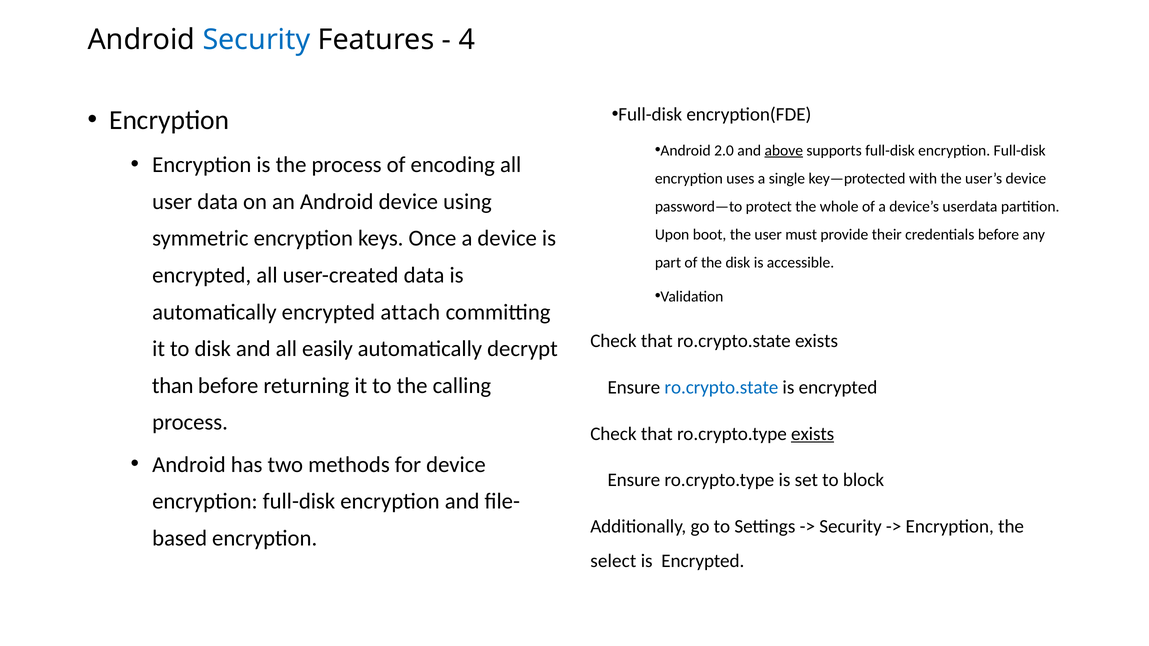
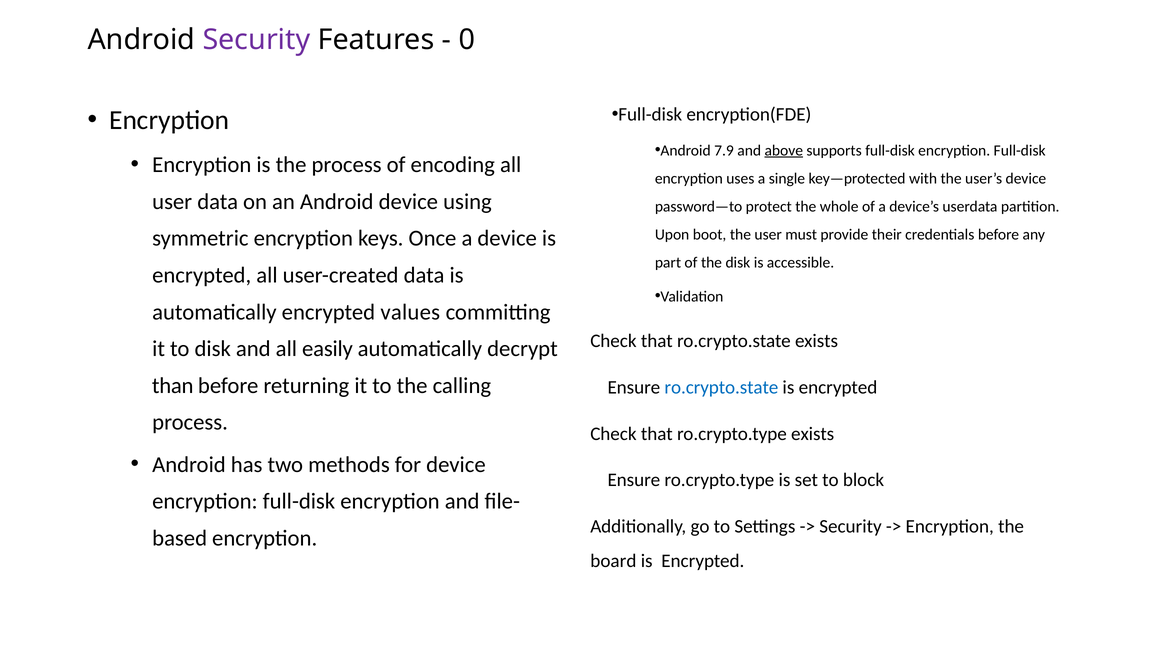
Security colour: blue -> purple (256, 40)
4: 4 -> 0 (467, 40)
2.0: 2.0 -> 7.9 (724, 150)
attach: attach -> values (410, 312)
exists underline: present -> none (813, 434)
select: select -> board (613, 561)
